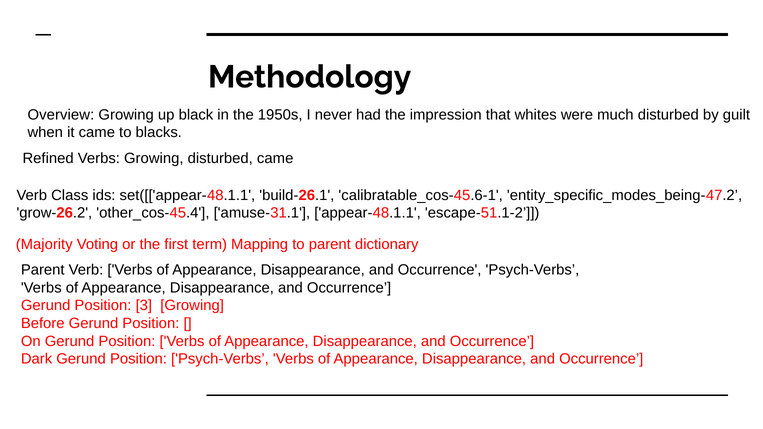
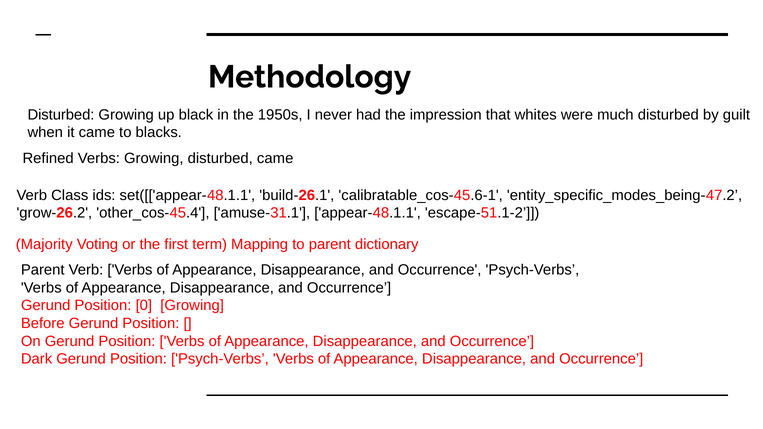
Overview: Overview -> Disturbed (61, 115)
3: 3 -> 0 (144, 306)
